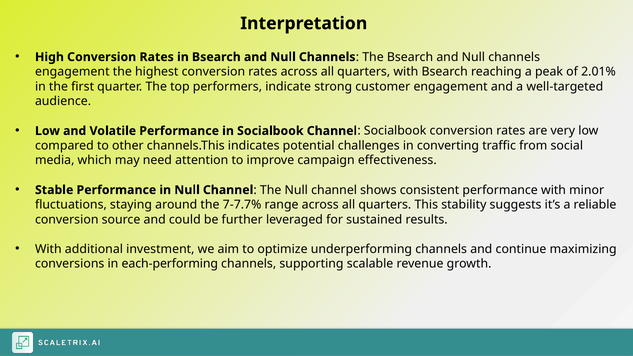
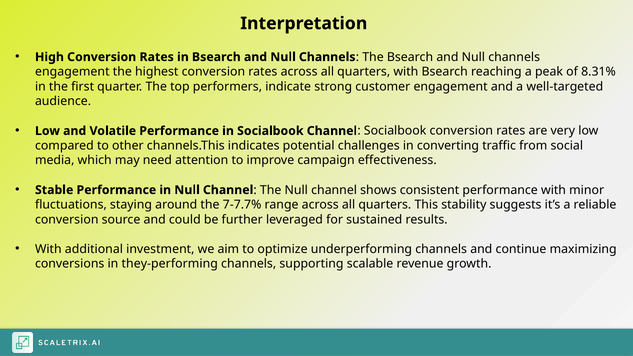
2.01%: 2.01% -> 8.31% (599, 72)
each-performing: each-performing -> they-performing (170, 264)
